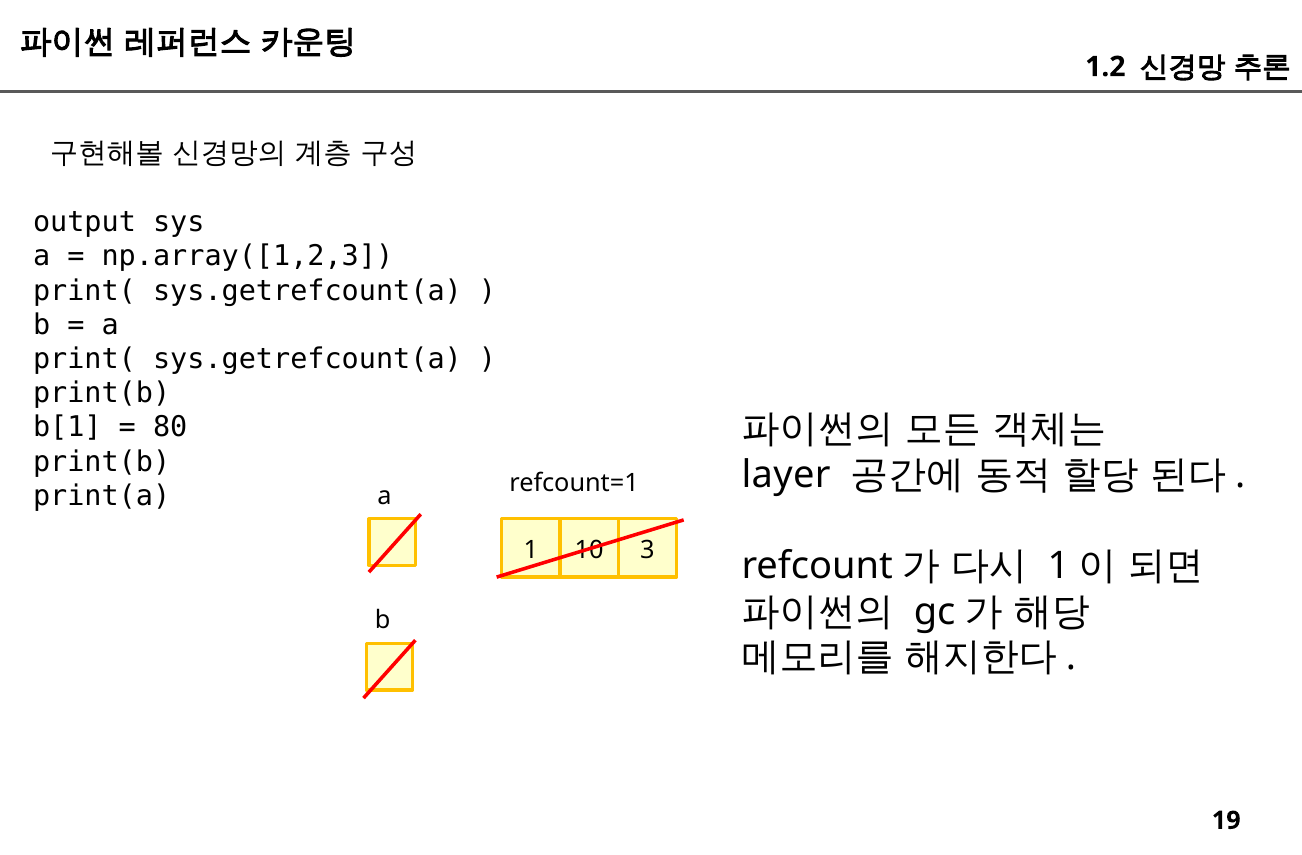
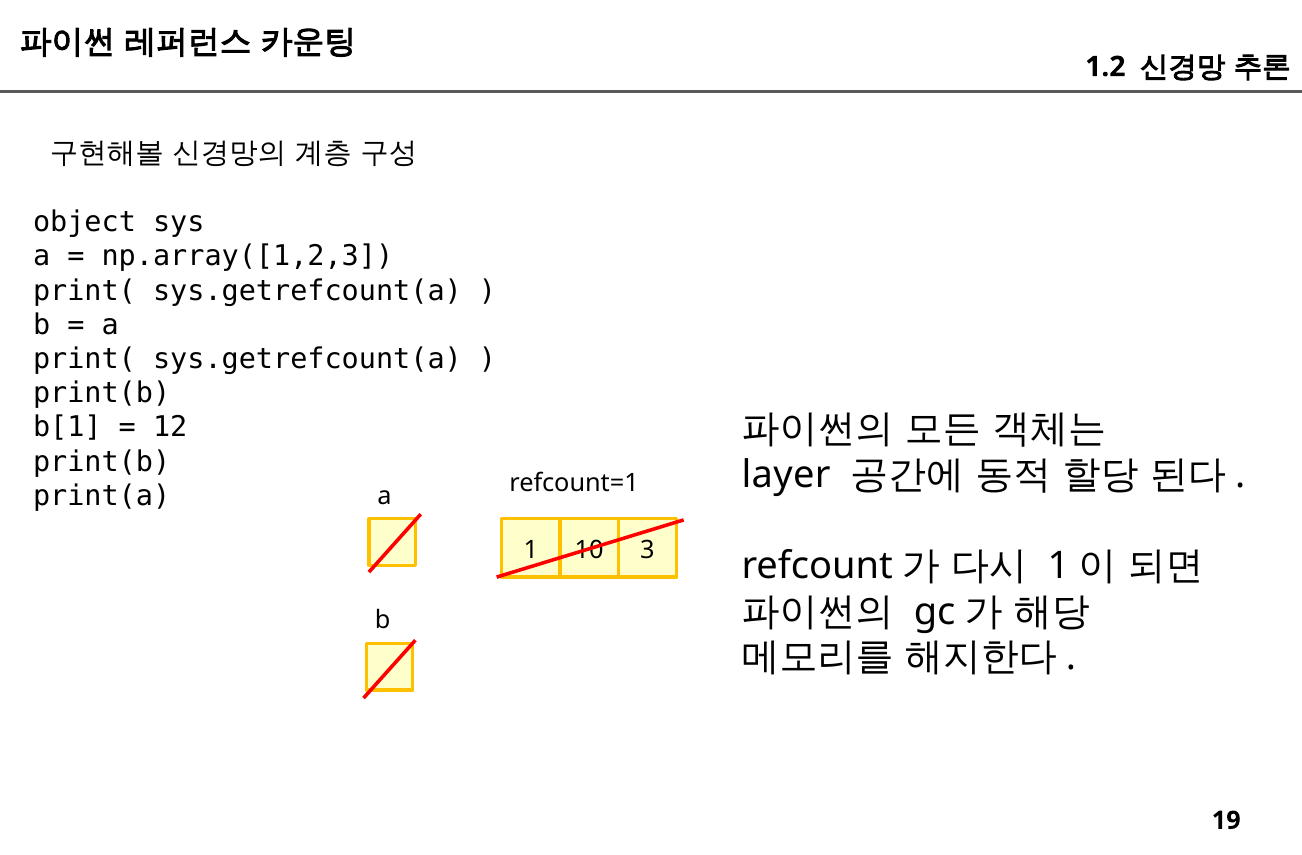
output: output -> object (85, 222)
80: 80 -> 12 (170, 428)
